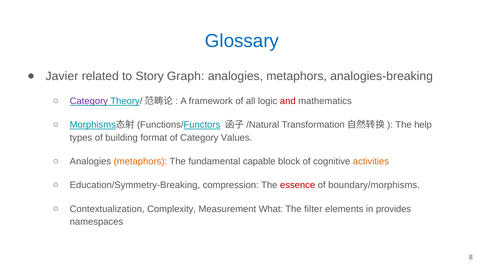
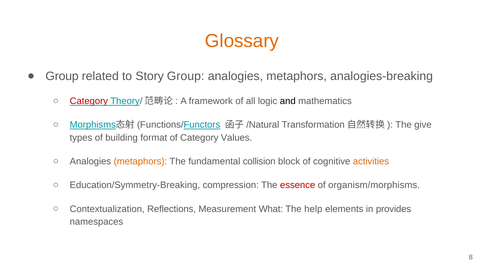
Glossary colour: blue -> orange (242, 41)
Javier: Javier -> Group (62, 76)
Story Graph: Graph -> Group (186, 76)
Category colour: purple -> red (89, 101)
and colour: red -> black (288, 101)
help: help -> give (423, 125)
capable: capable -> collision (259, 162)
boundary/morphisms: boundary/morphisms -> organism/morphisms (374, 185)
Complexity: Complexity -> Reflections (172, 209)
filter: filter -> help (313, 209)
